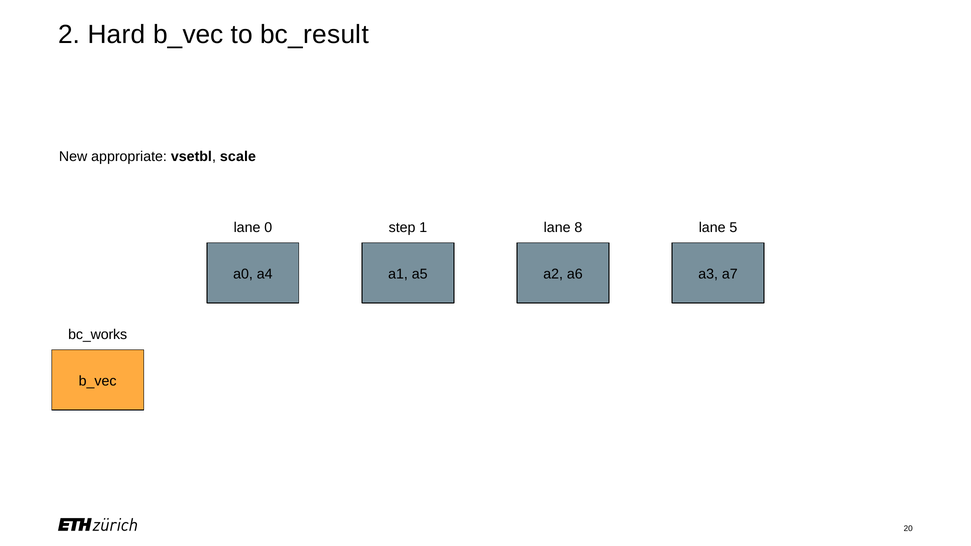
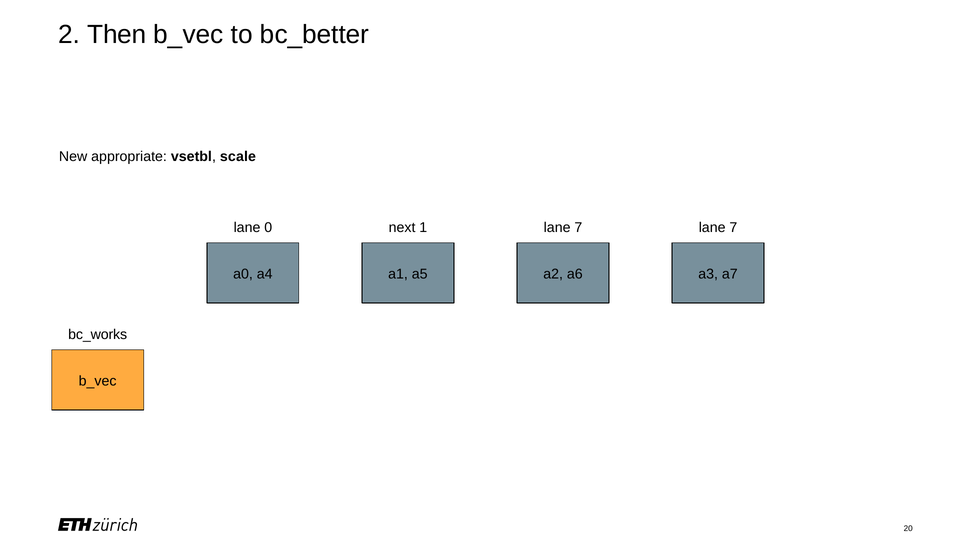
Hard: Hard -> Then (117, 35)
bc_result: bc_result -> bc_better (315, 35)
step: step -> next (402, 228)
1 lane 8: 8 -> 7 (578, 228)
5: 5 -> 7 (733, 228)
